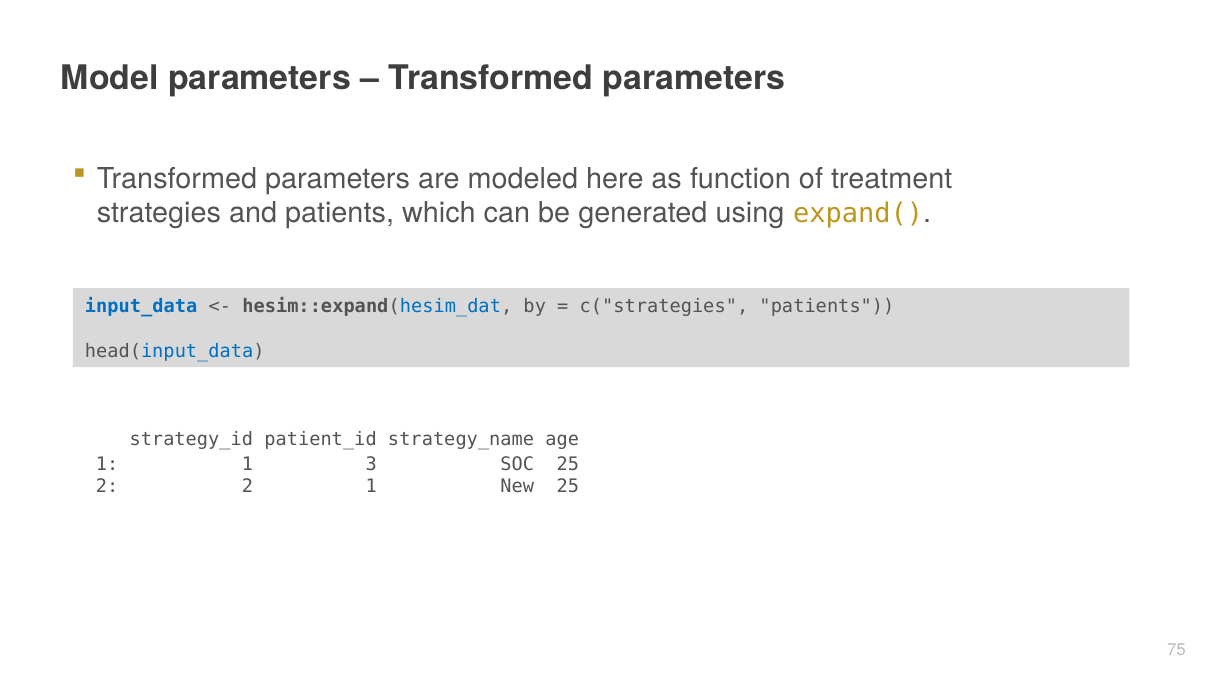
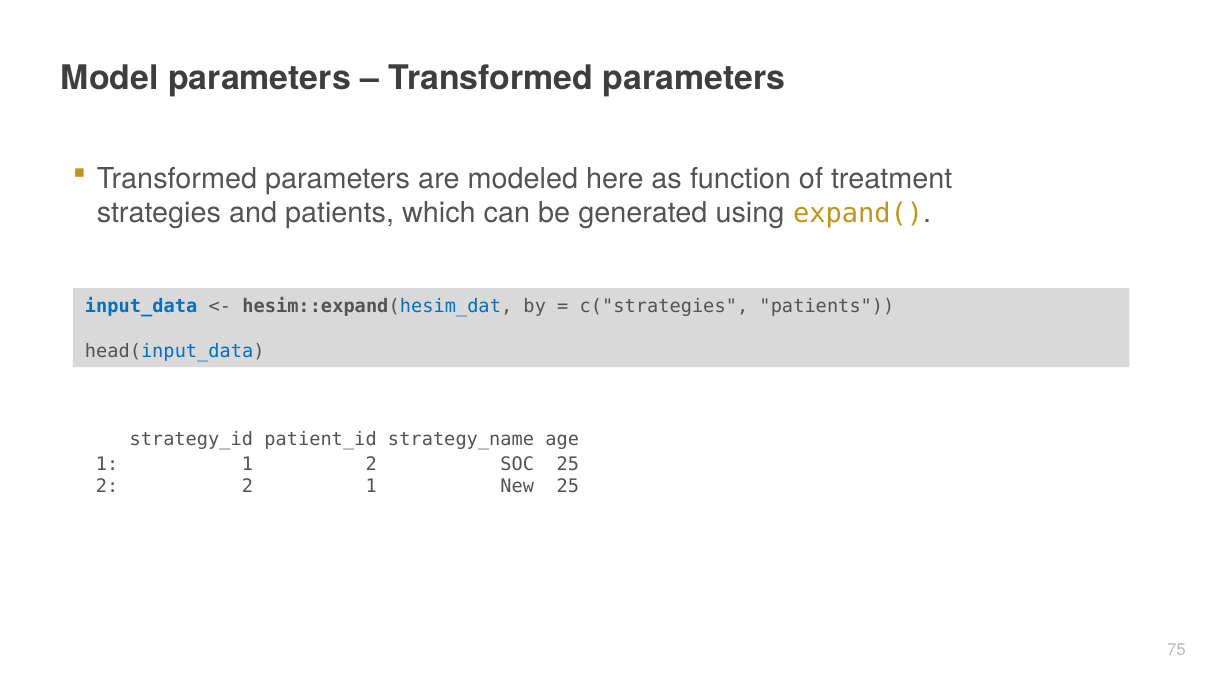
1 3: 3 -> 2 (371, 464)
